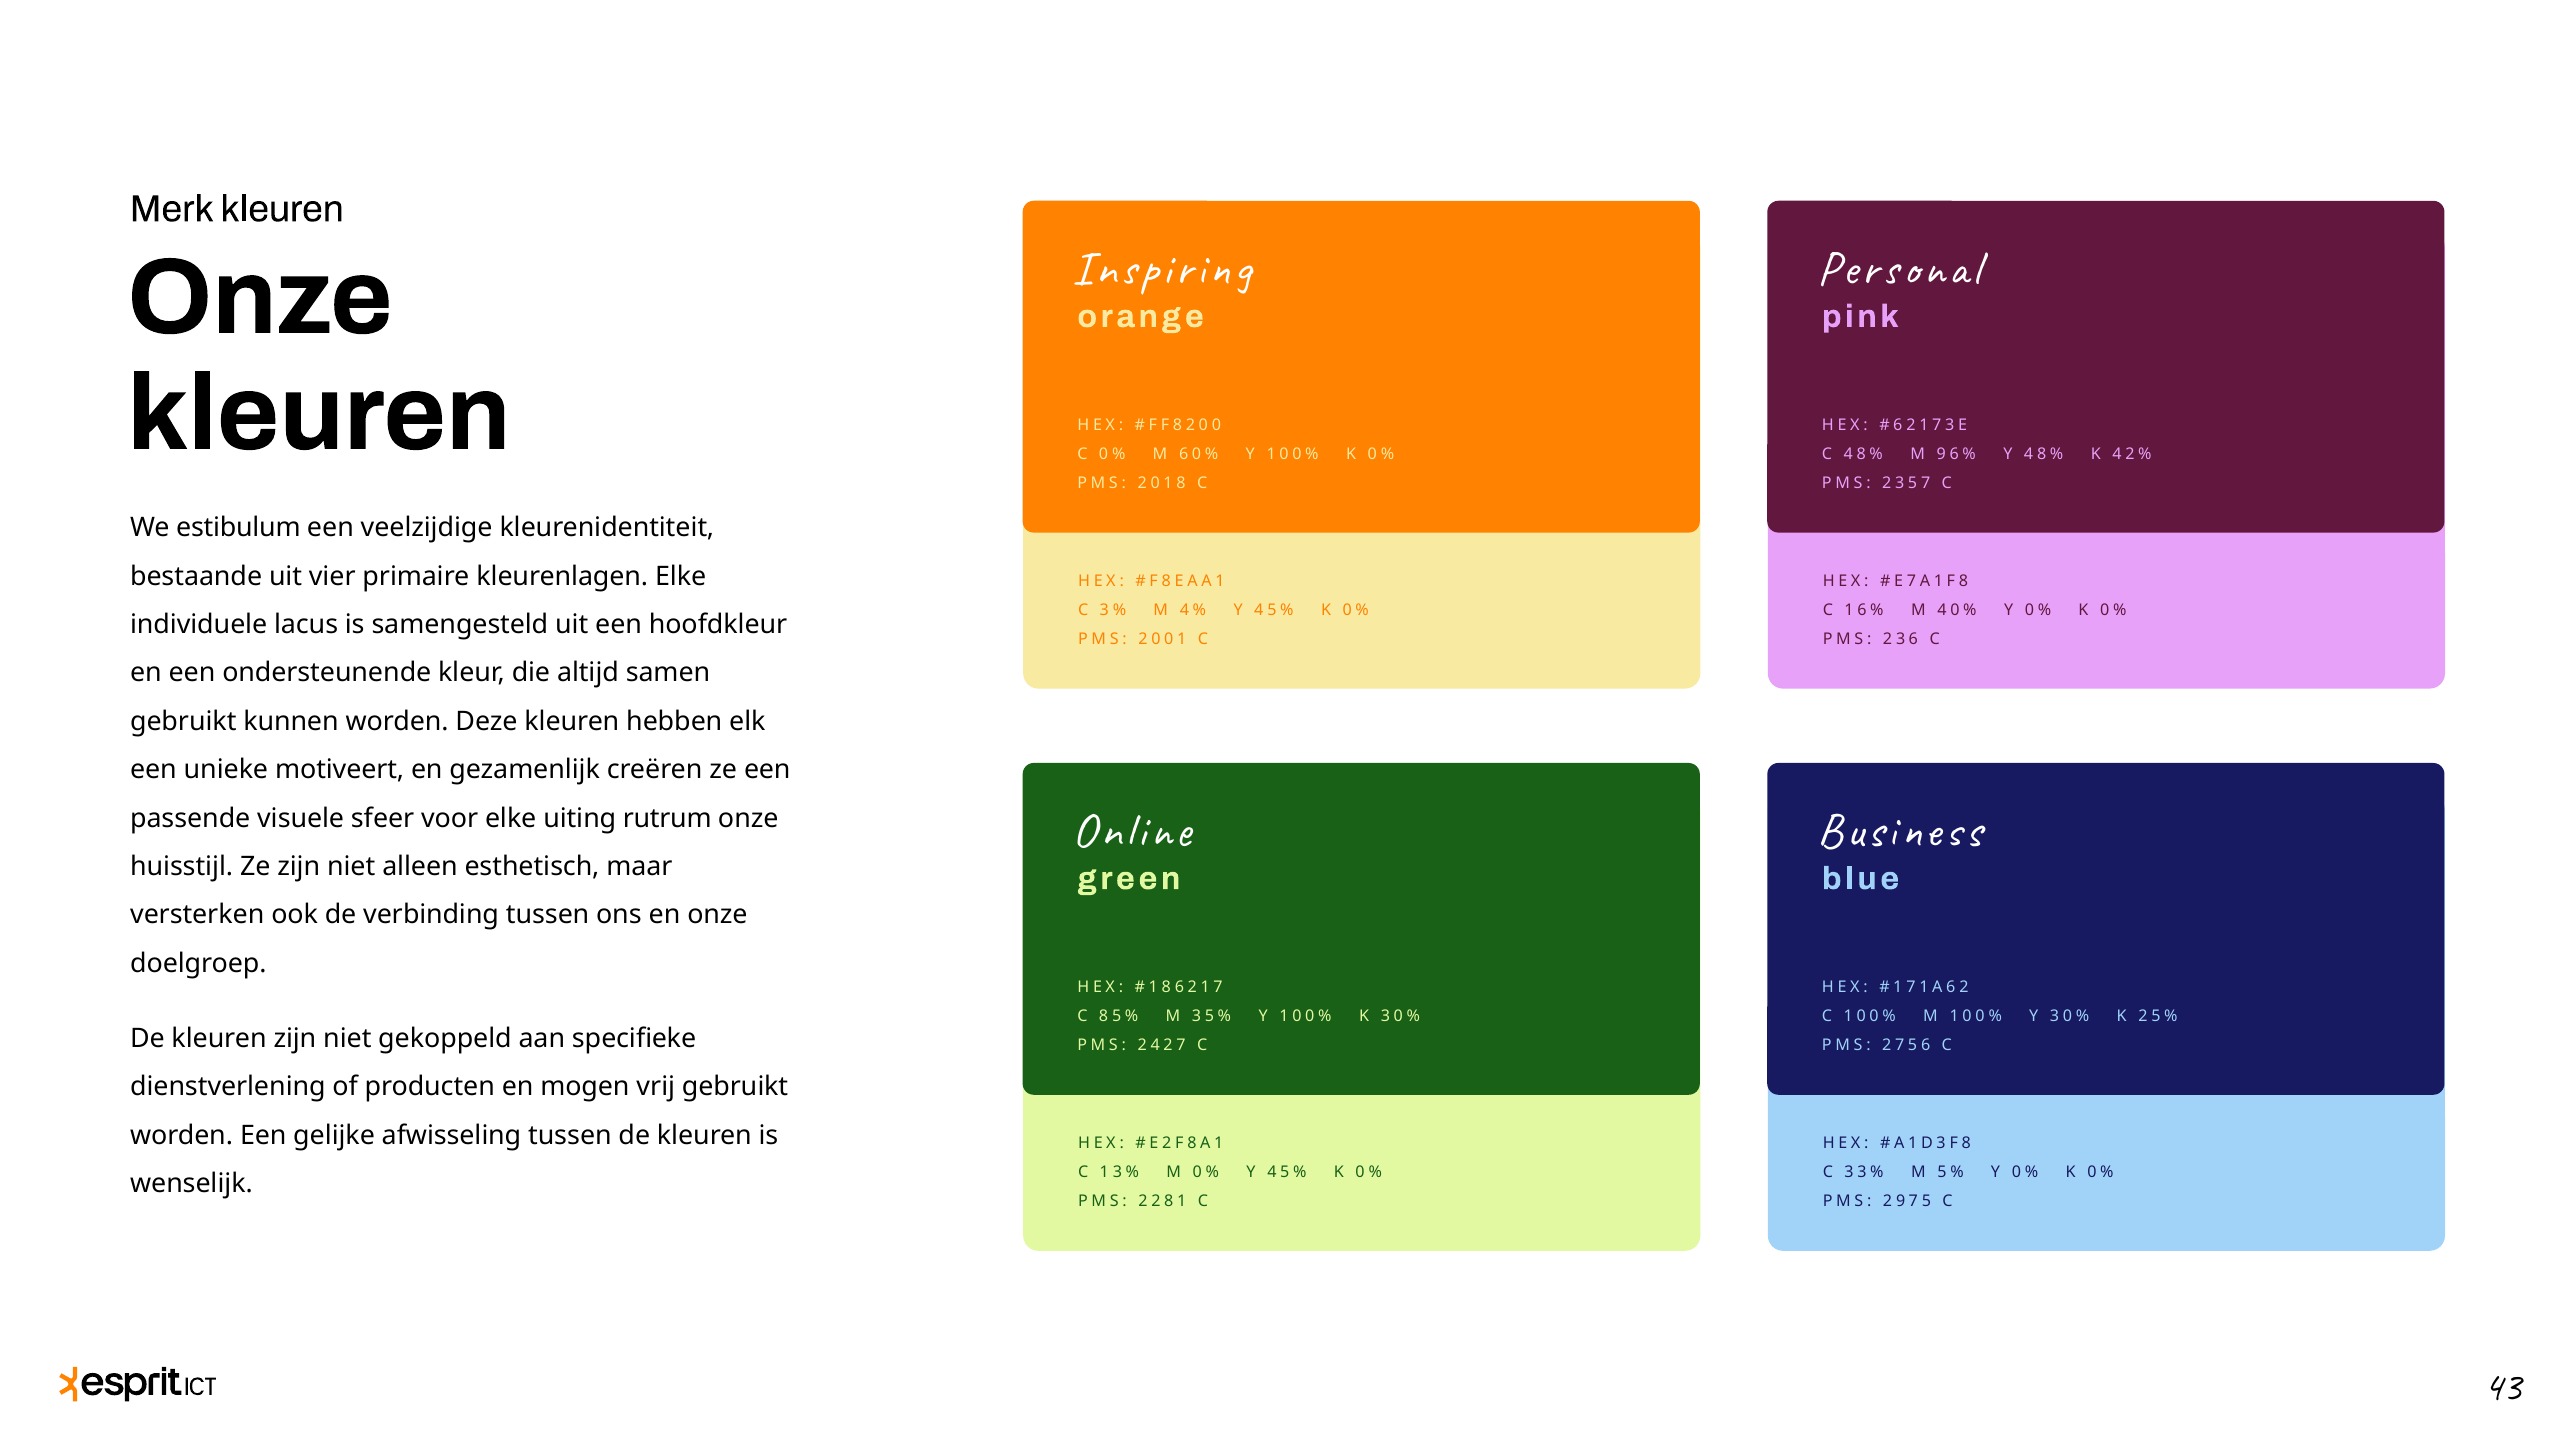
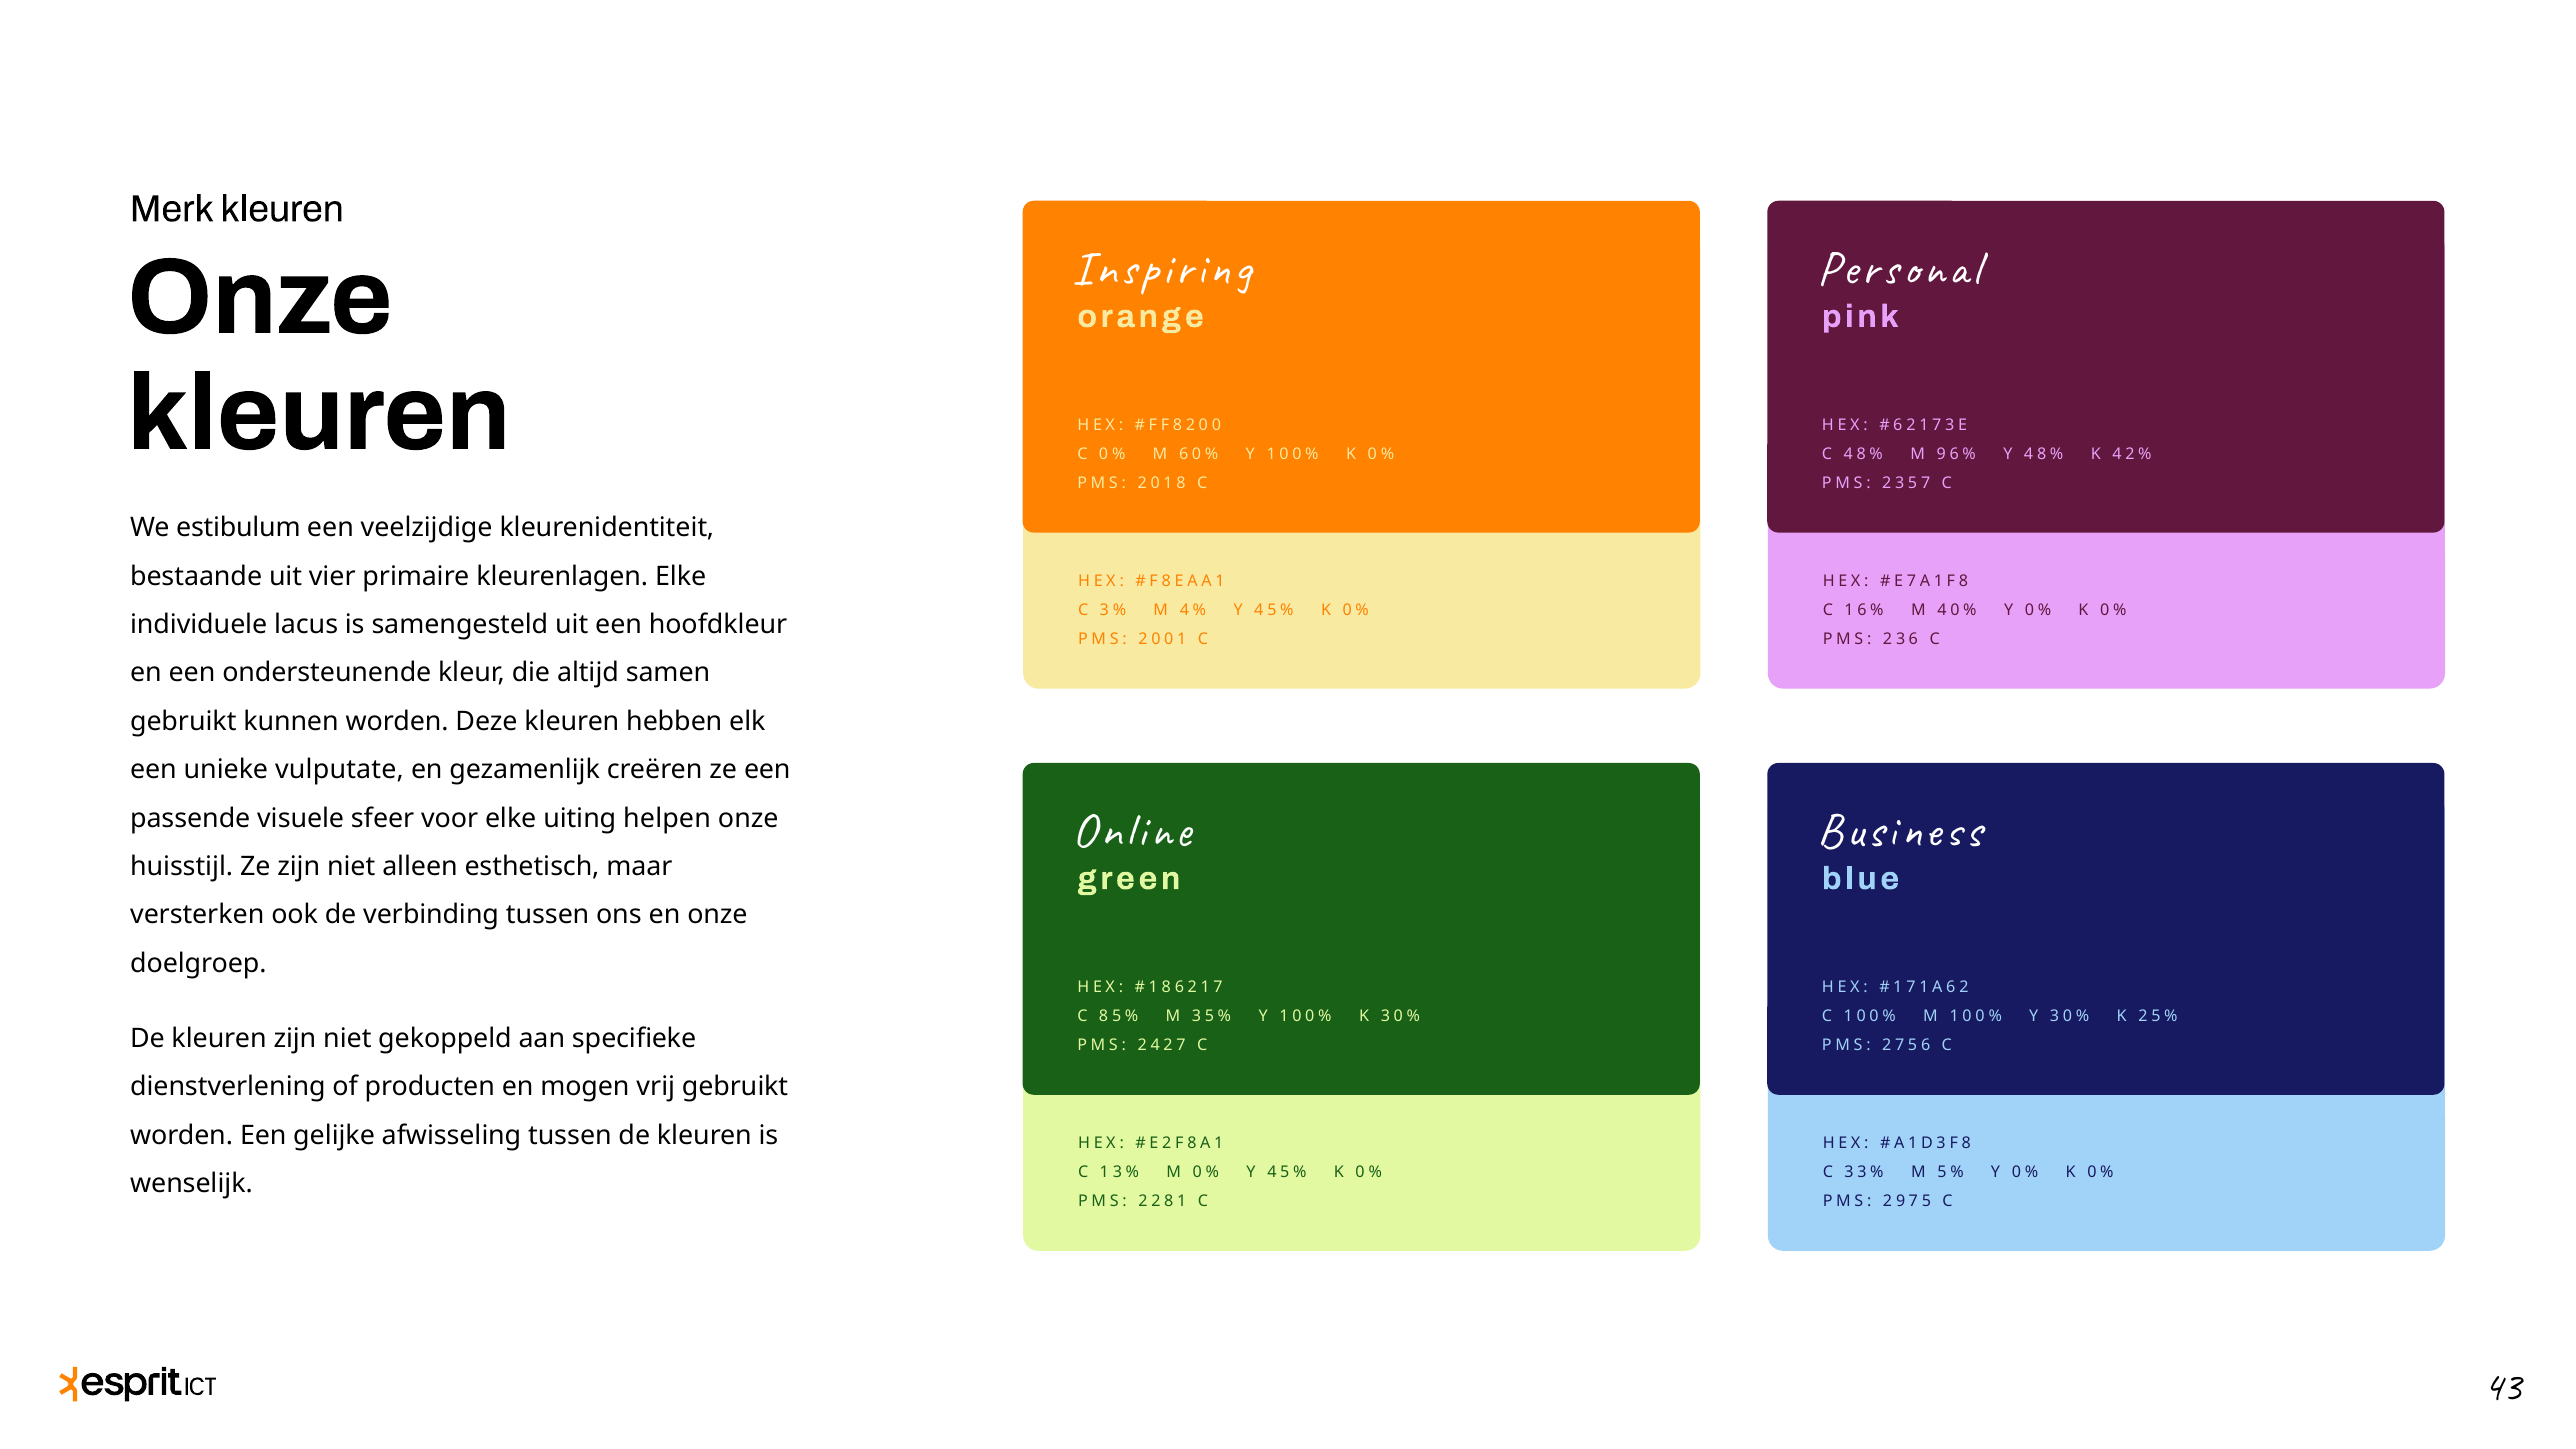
motiveert: motiveert -> vulputate (339, 770)
rutrum: rutrum -> helpen (667, 818)
